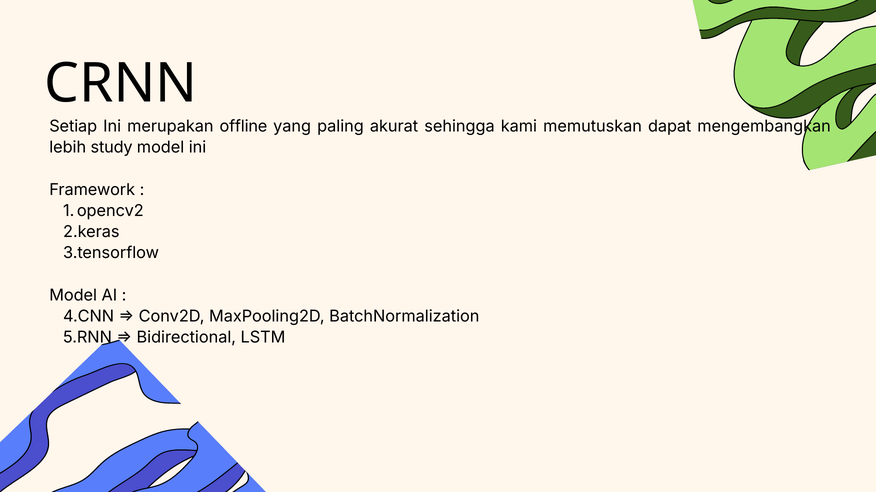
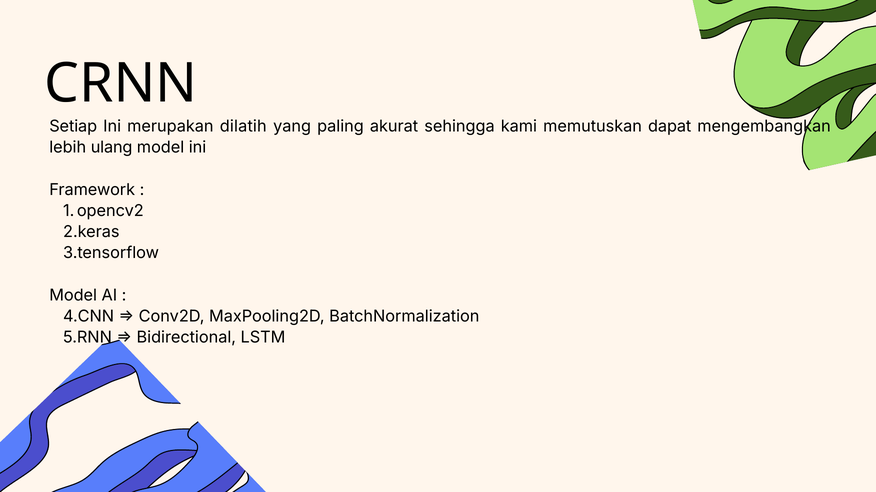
offline: offline -> dilatih (243, 127)
study: study -> ulang (112, 148)
